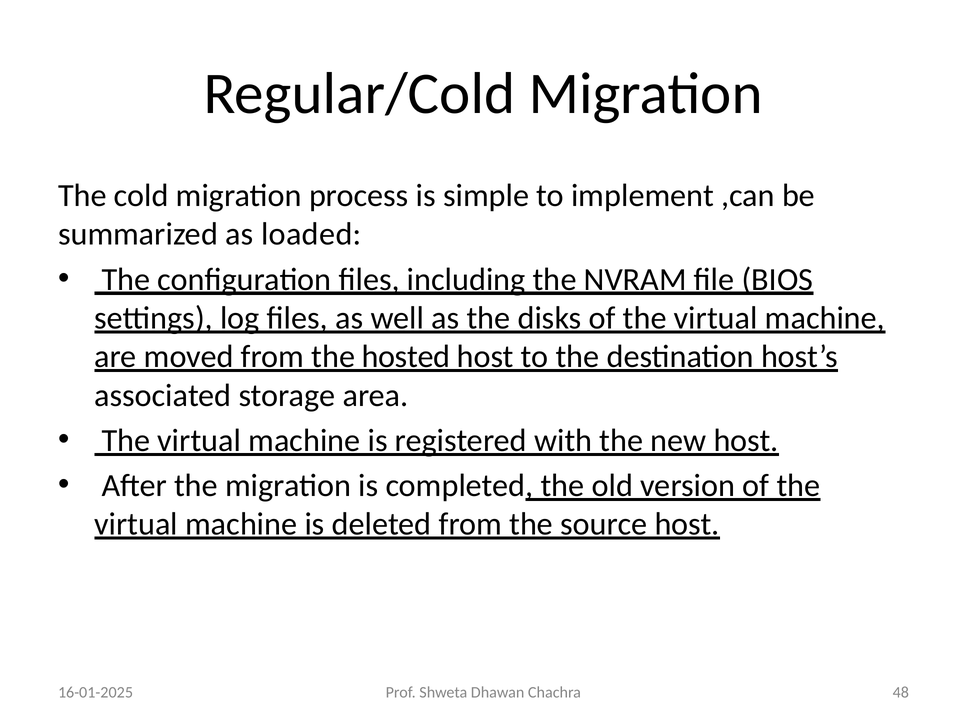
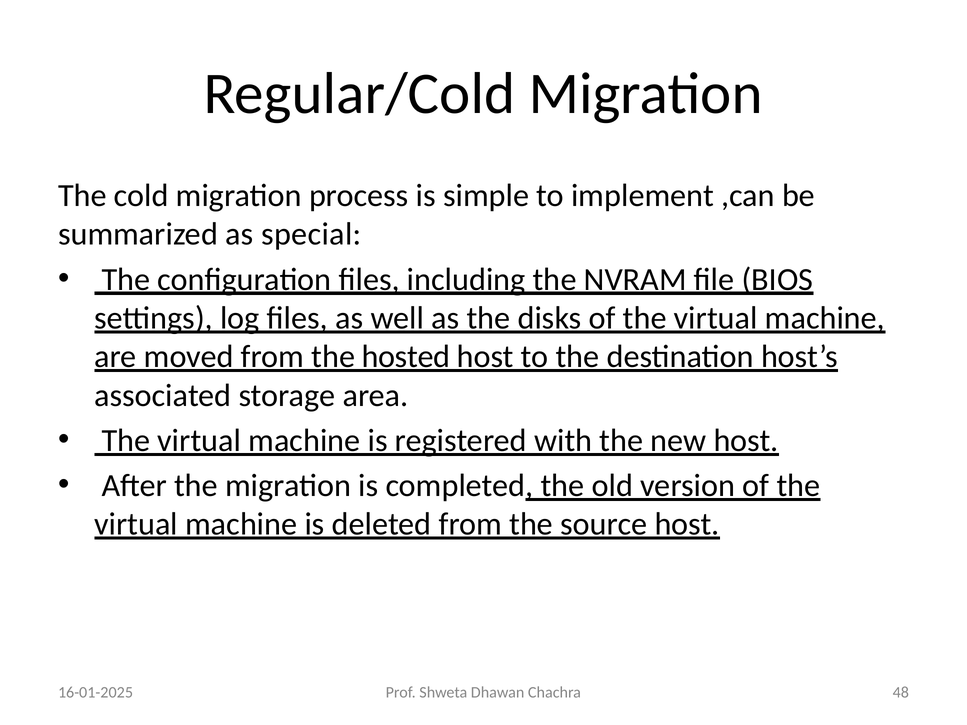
loaded: loaded -> special (311, 234)
